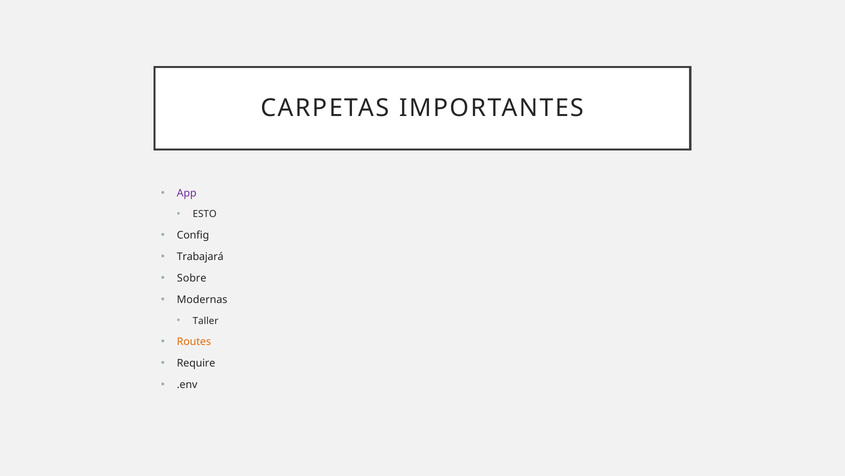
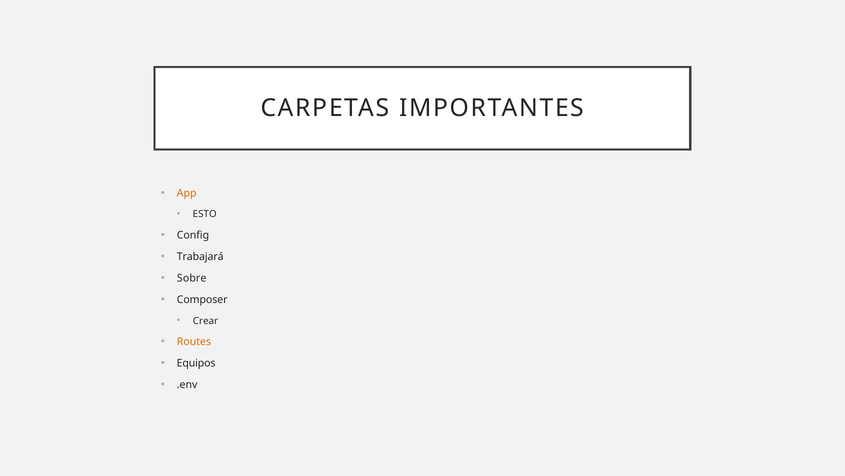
App colour: purple -> orange (187, 193)
Modernas: Modernas -> Composer (202, 299)
Taller: Taller -> Crear (206, 320)
Require: Require -> Equipos (196, 363)
